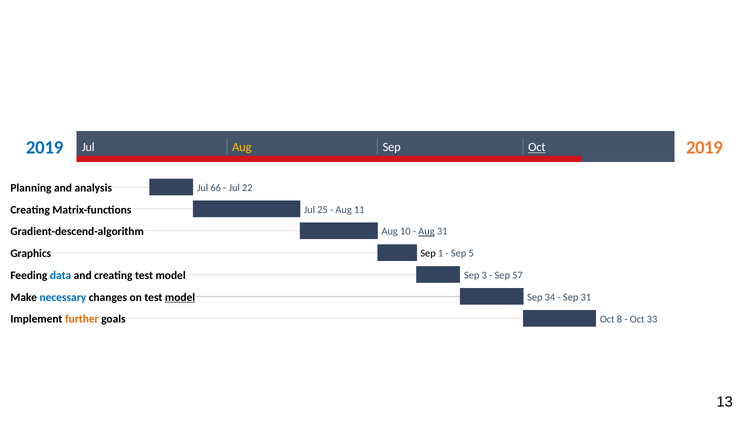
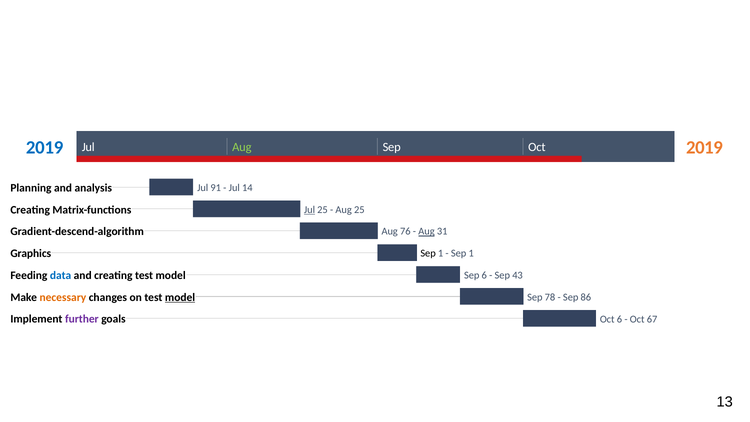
Aug colour: yellow -> light green (242, 147)
Oct underline: present -> none (537, 147)
66: 66 -> 91 (216, 188)
22: 22 -> 14 (247, 188)
Jul underline: none -> present (310, 210)
Aug 11: 11 -> 25 (359, 210)
10: 10 -> 76 (405, 231)
5: 5 -> 1 (471, 253)
Sep 3: 3 -> 6 (484, 275)
57: 57 -> 43 (518, 275)
necessary colour: blue -> orange (63, 297)
34: 34 -> 78 (550, 297)
Sep 31: 31 -> 86 (586, 297)
further colour: orange -> purple (82, 319)
Oct 8: 8 -> 6 (619, 319)
33: 33 -> 67 (652, 319)
